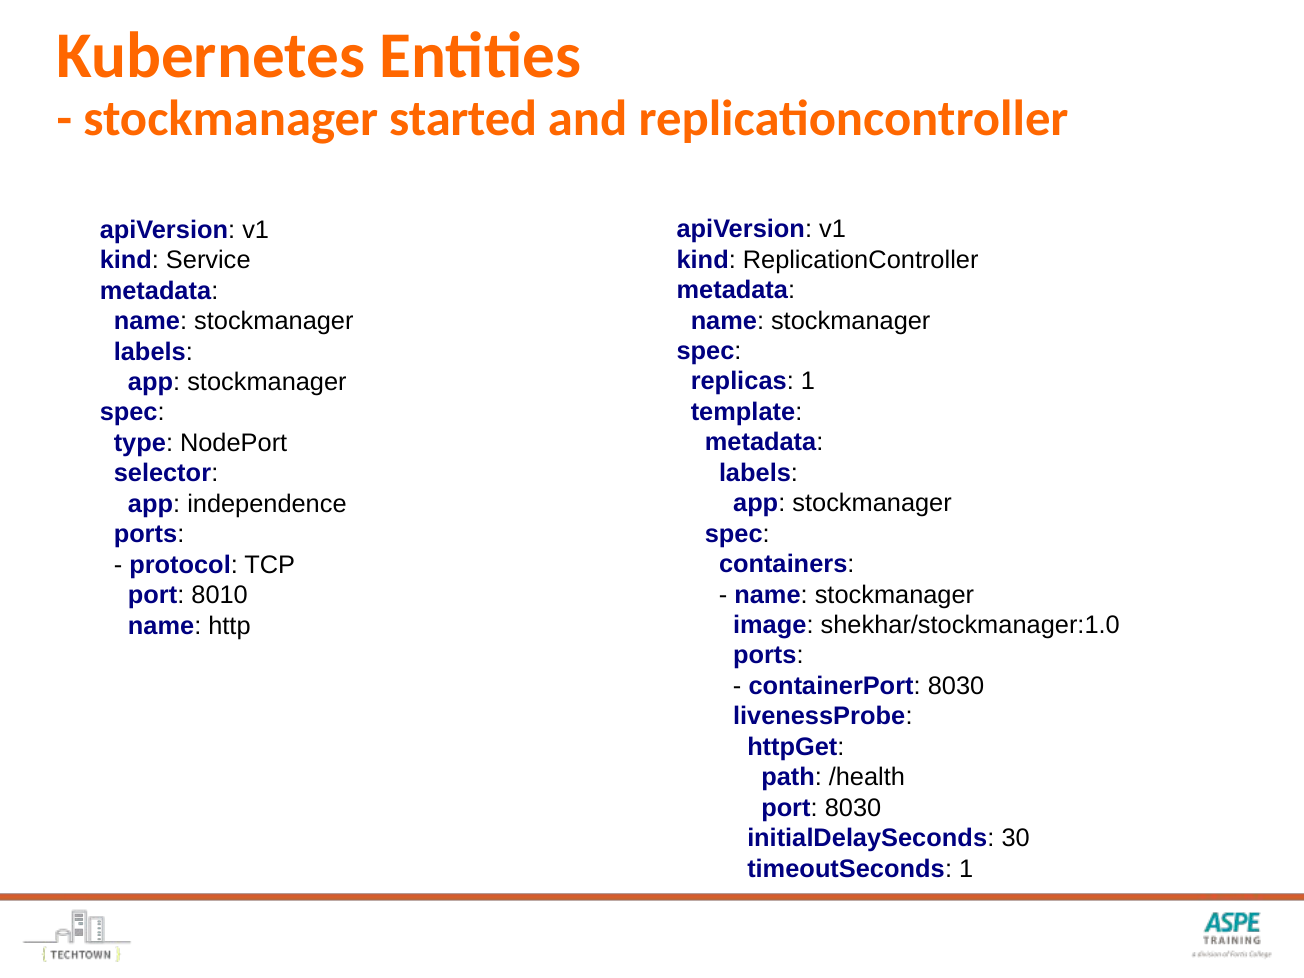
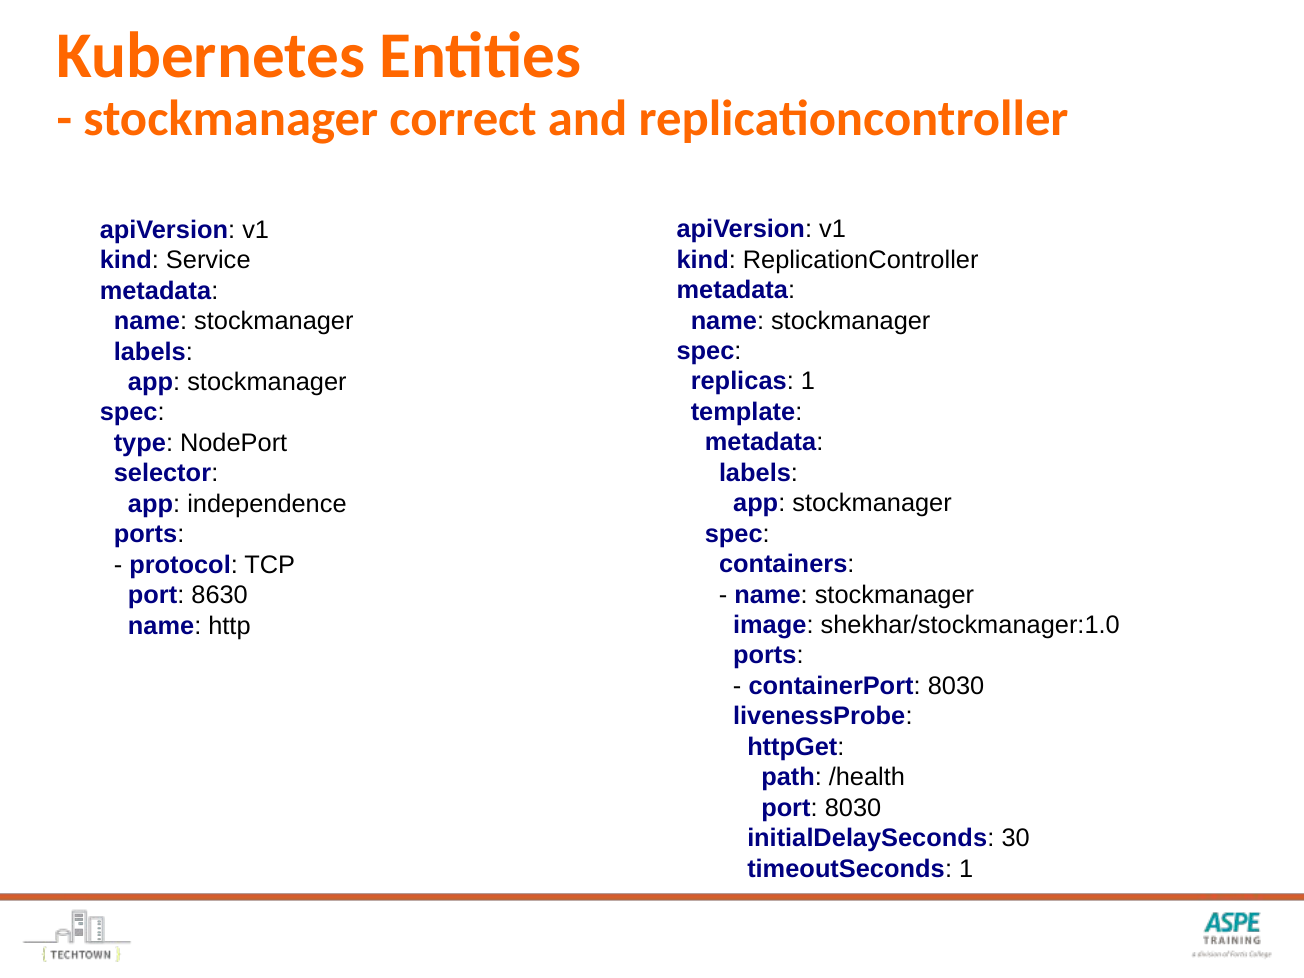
started: started -> correct (463, 119)
8010: 8010 -> 8630 (220, 595)
